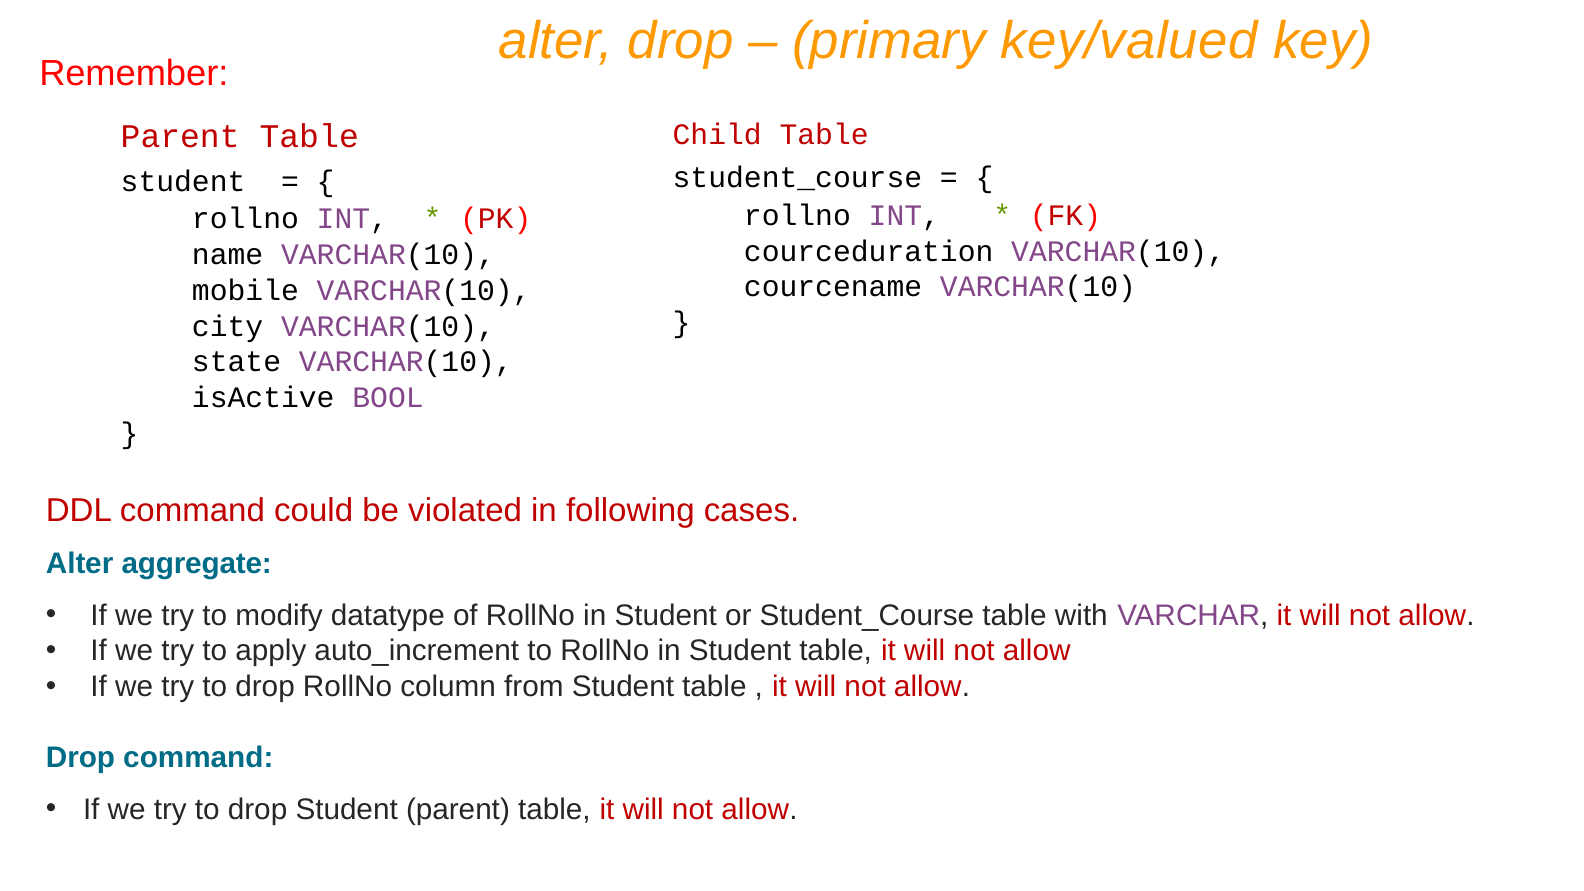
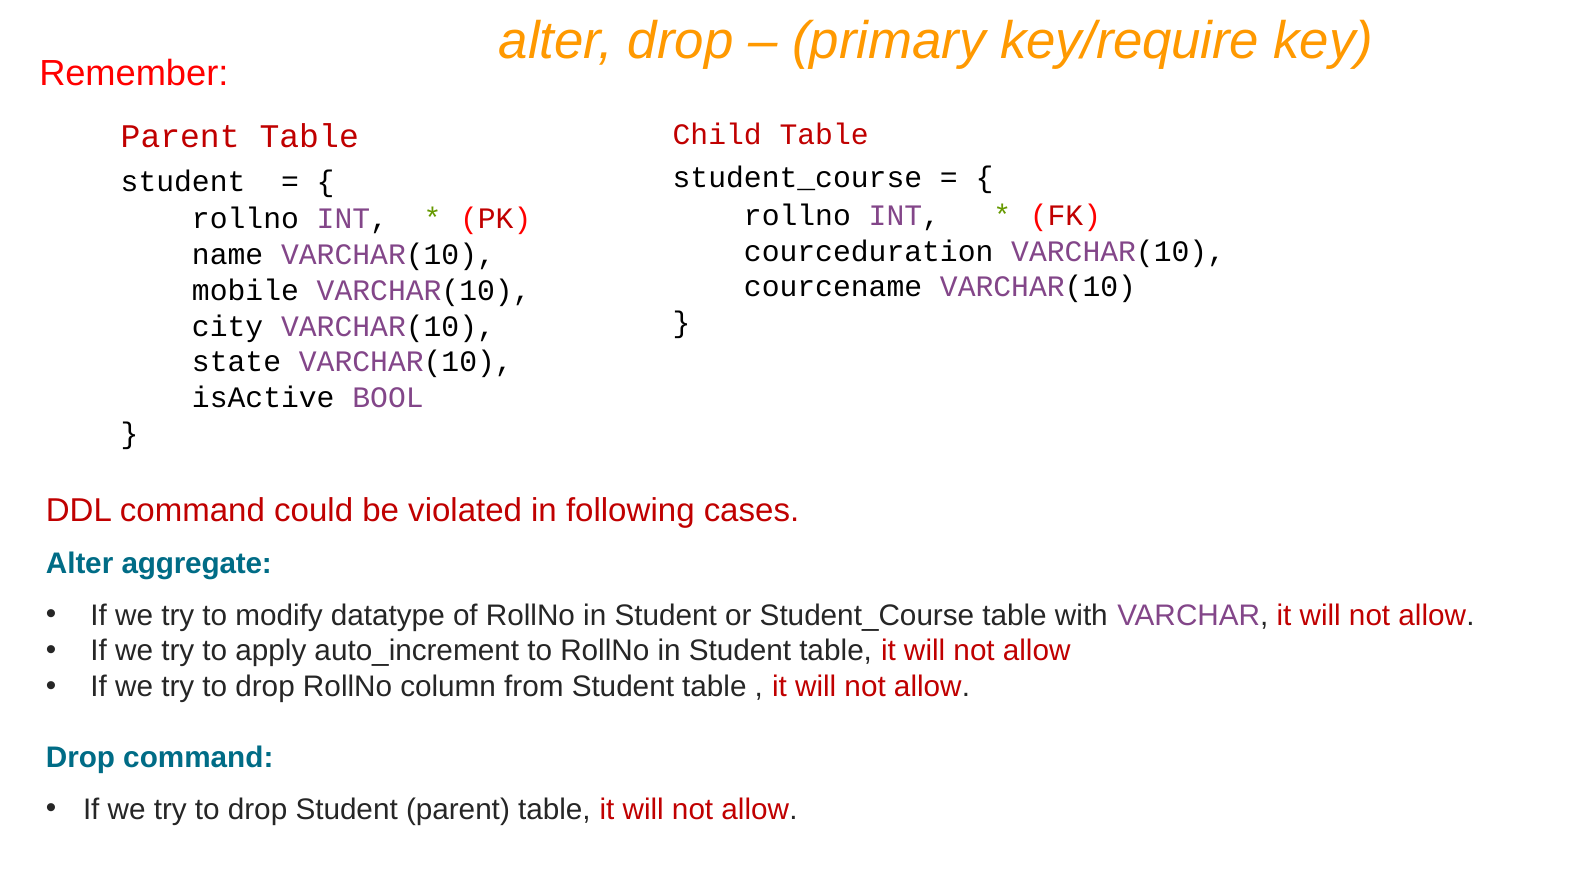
key/valued: key/valued -> key/require (1130, 41)
